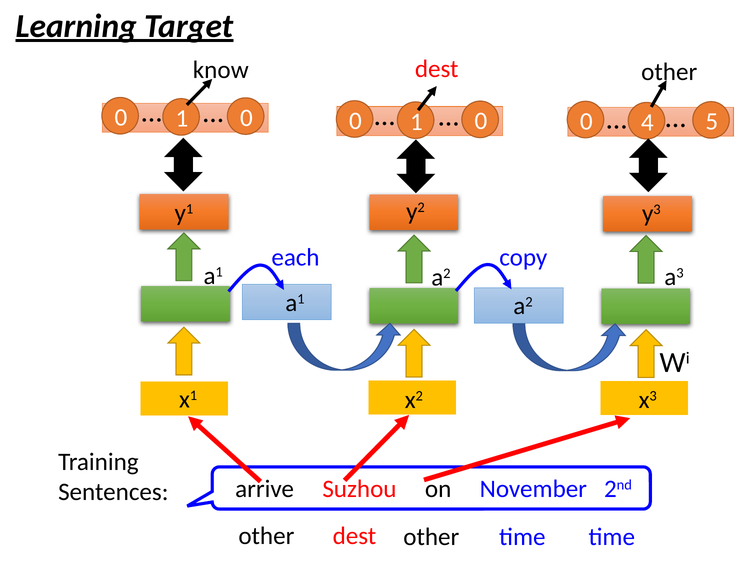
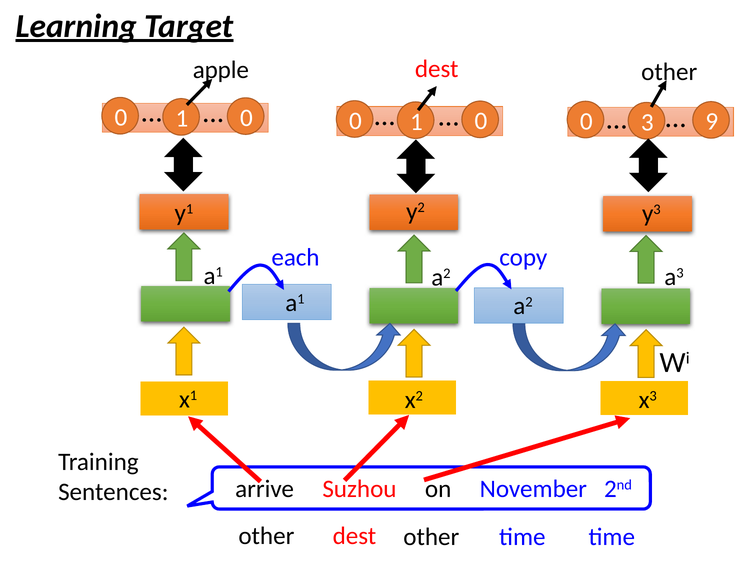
know: know -> apple (221, 70)
4: 4 -> 3 (647, 122)
5: 5 -> 9 (712, 122)
